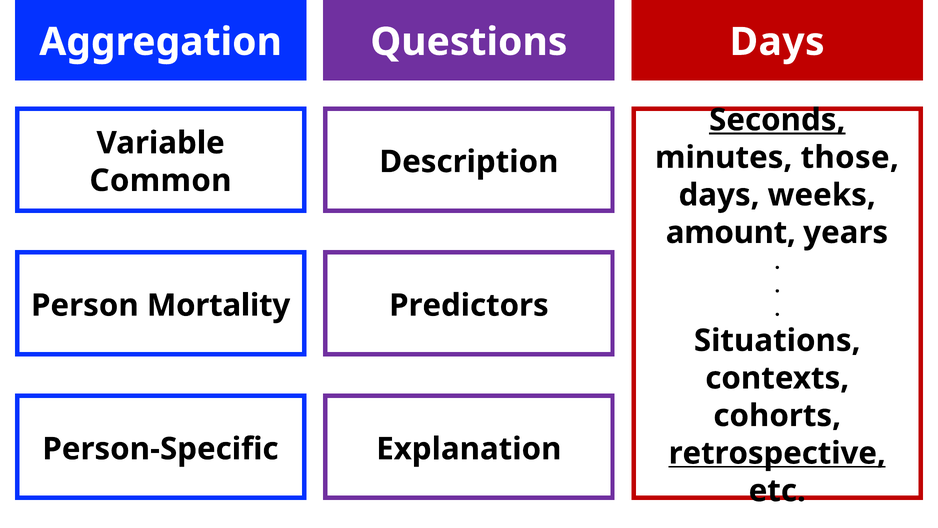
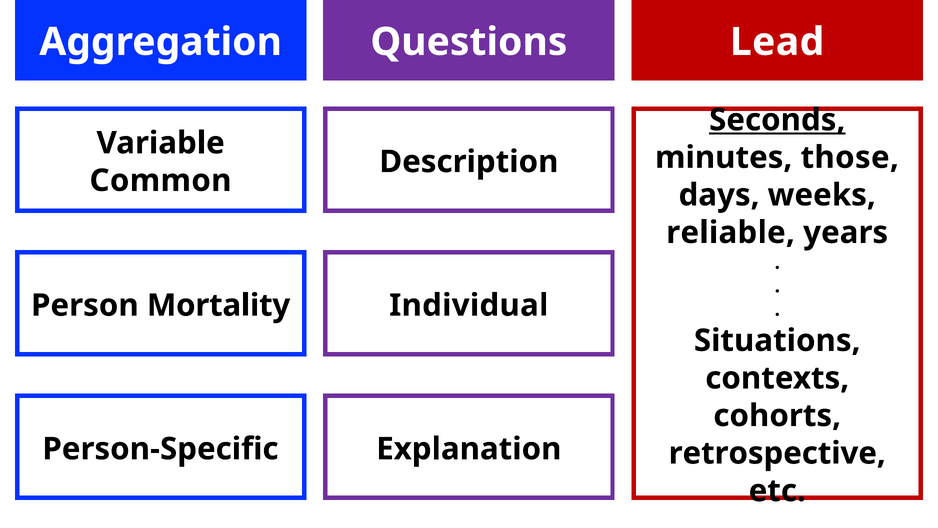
Questions Days: Days -> Lead (777, 42)
amount: amount -> reliable (731, 232)
Predictors: Predictors -> Individual (469, 305)
retrospective underline: present -> none (777, 453)
